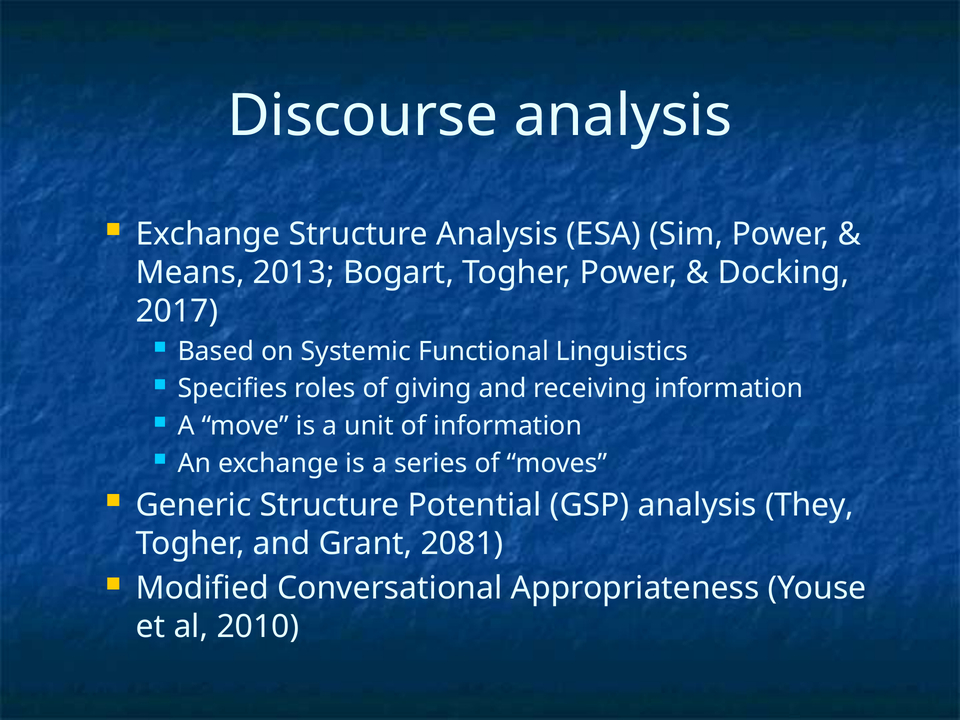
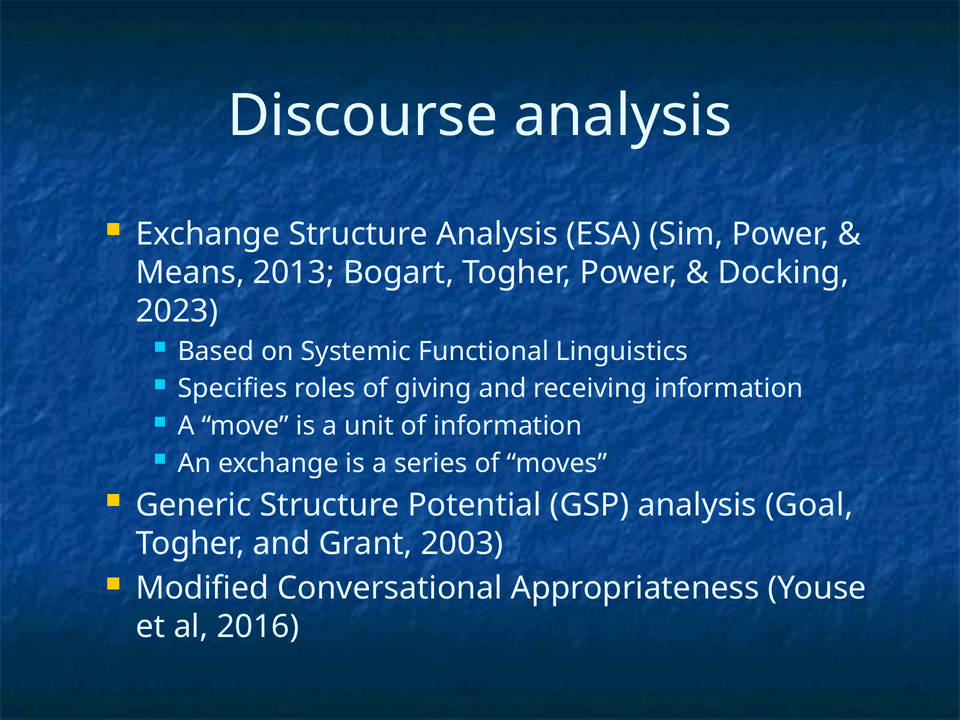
2017: 2017 -> 2023 (177, 311)
They: They -> Goal (809, 505)
2081: 2081 -> 2003 (462, 544)
2010: 2010 -> 2016 (258, 627)
